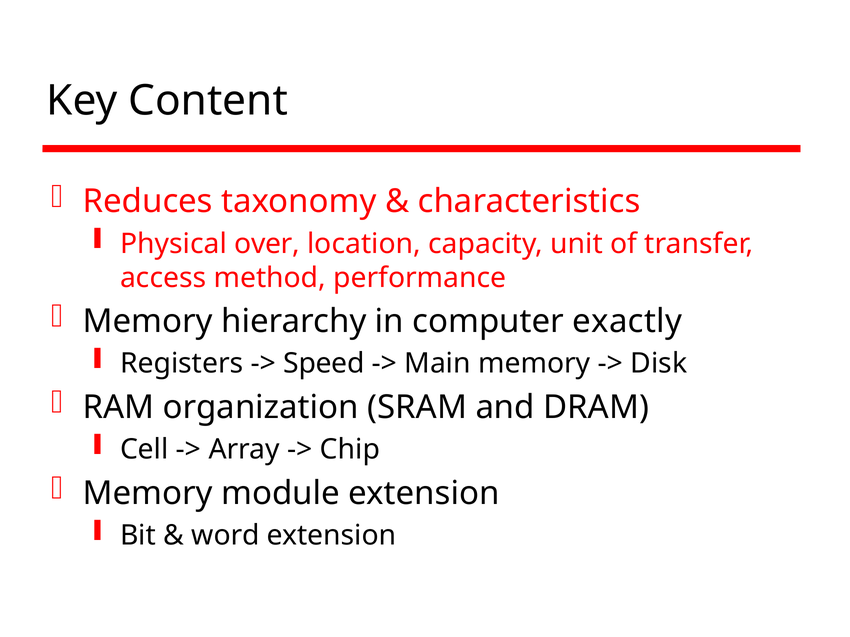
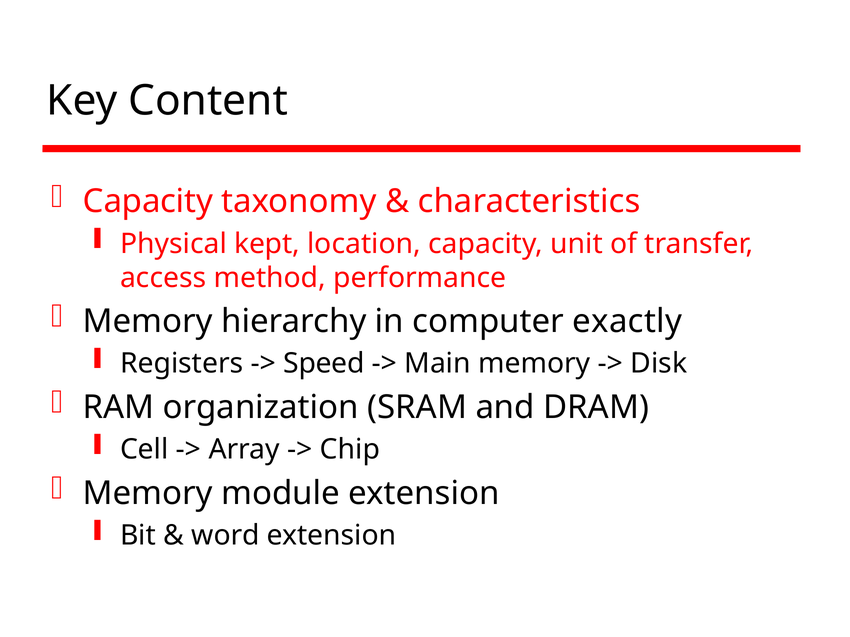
Reduces: Reduces -> Capacity (148, 202)
over: over -> kept (267, 244)
